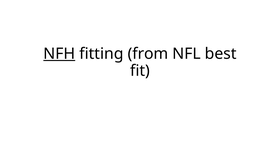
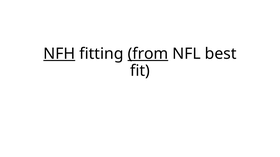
from underline: none -> present (148, 54)
